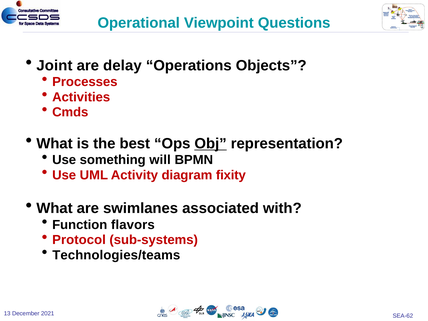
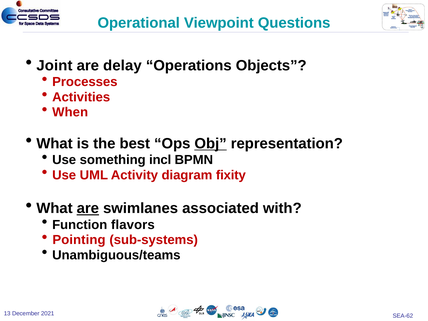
Cmds: Cmds -> When (70, 112)
will: will -> incl (160, 160)
are underline: none -> present (88, 208)
Protocol: Protocol -> Pointing (79, 240)
Technologies/teams: Technologies/teams -> Unambiguous/teams (116, 255)
